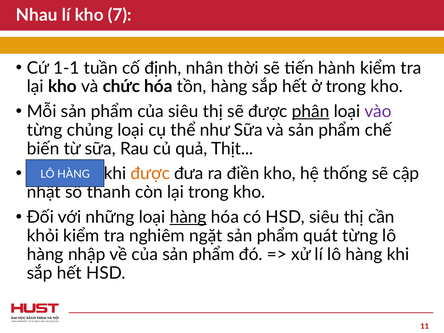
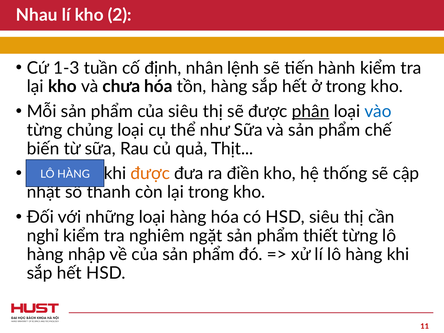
7: 7 -> 2 (120, 15)
1-1: 1-1 -> 1-3 (66, 68)
thời: thời -> lệnh (243, 68)
chức: chức -> chưa (121, 87)
vào colour: purple -> blue (378, 111)
hàng underline: present -> none (188, 217)
khỏi: khỏi -> nghỉ (43, 236)
quát: quát -> thiết (321, 236)
